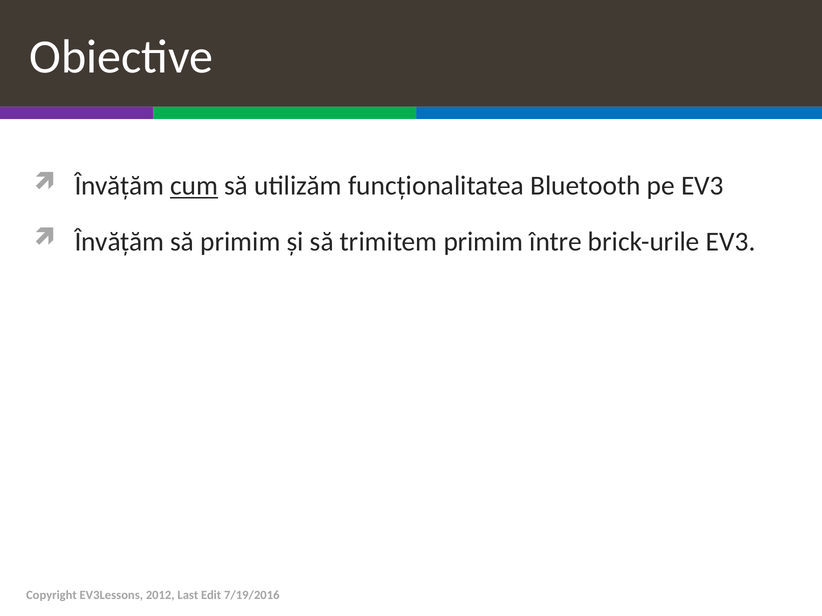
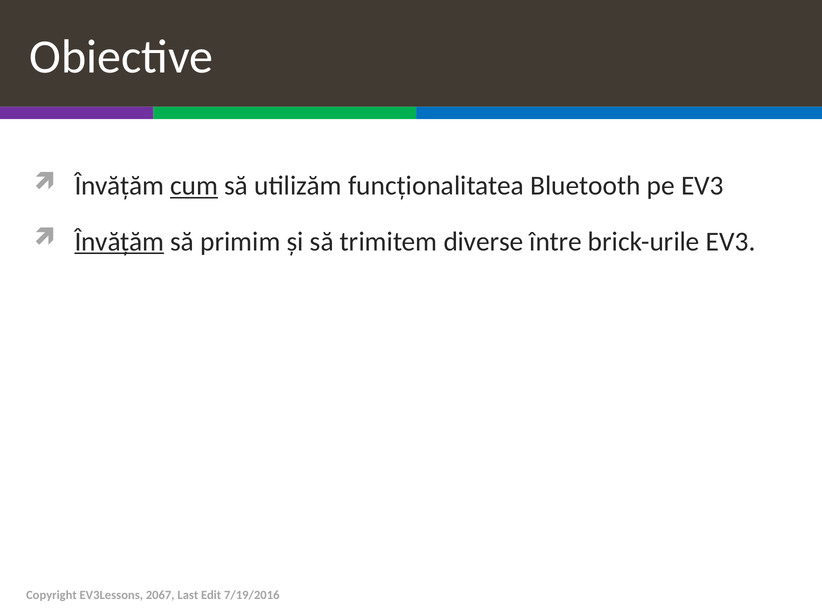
Învățăm underline: none -> present (119, 242)
trimitem primim: primim -> diverse (483, 242)
2012: 2012 -> 2067 (160, 596)
